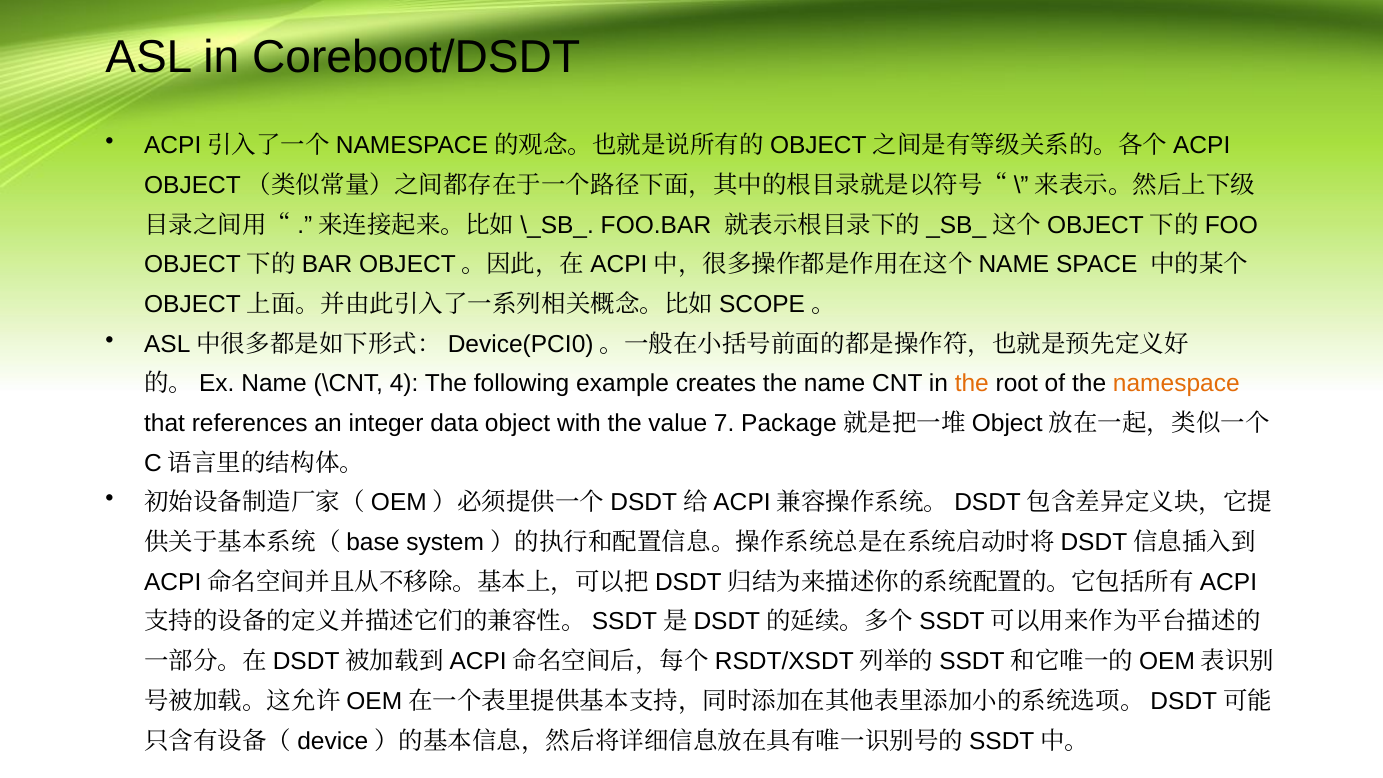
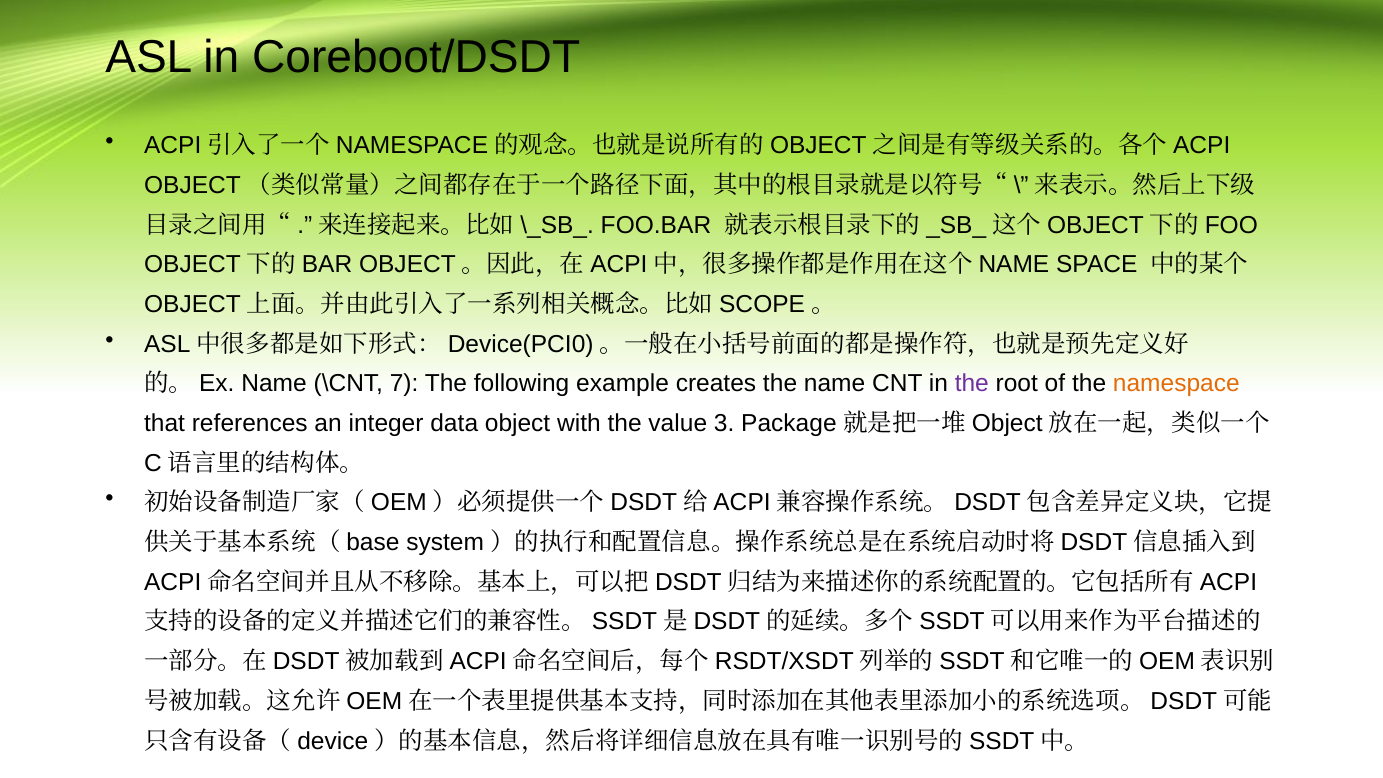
4: 4 -> 7 (404, 384)
the colour: orange -> purple (972, 384)
7: 7 -> 3 (724, 423)
